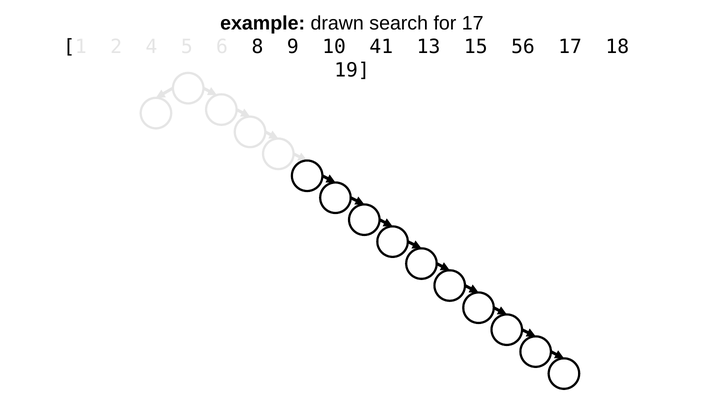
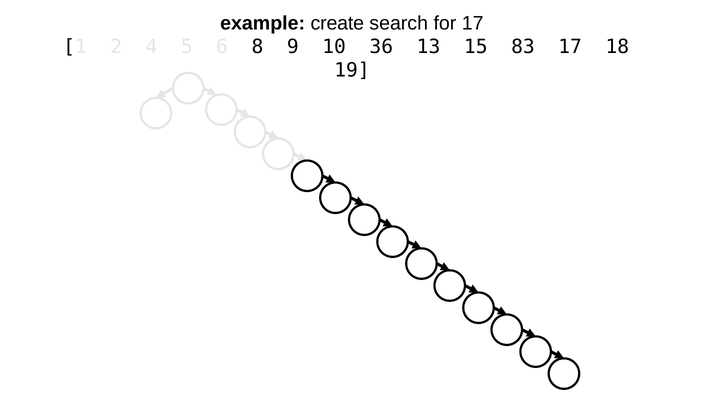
drawn: drawn -> create (337, 23)
41: 41 -> 36 (381, 47)
56: 56 -> 83 (523, 47)
